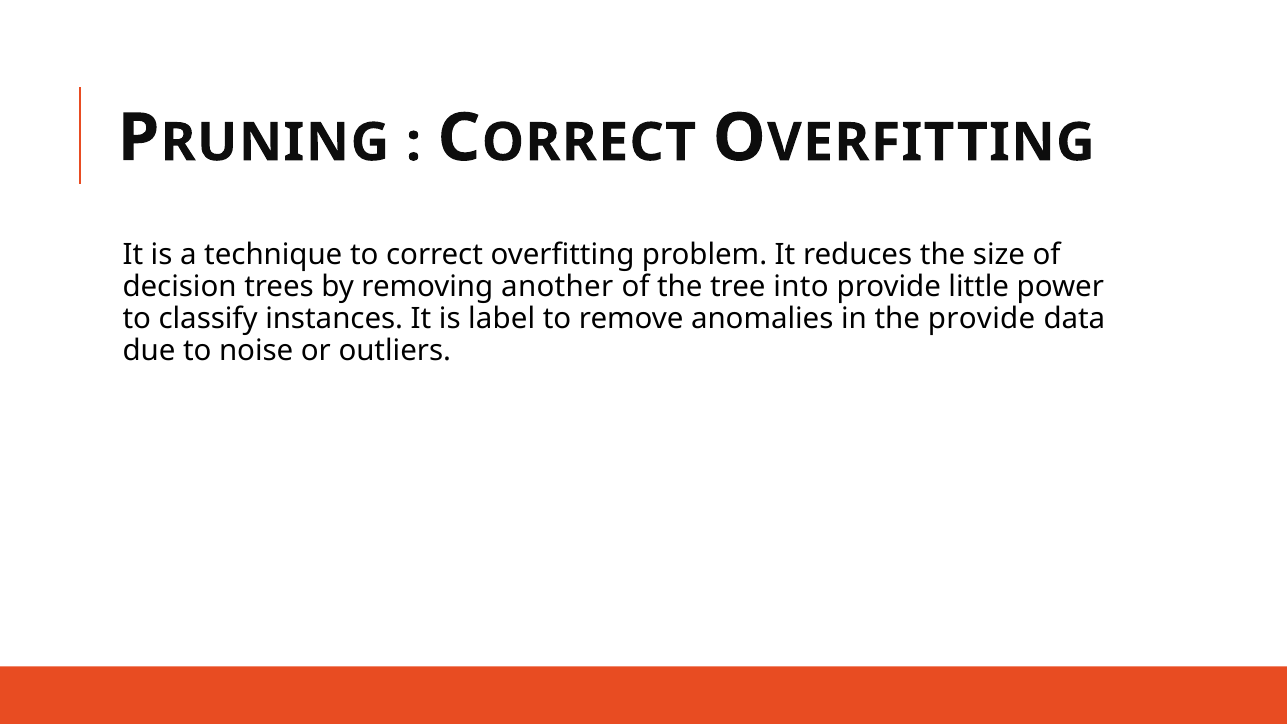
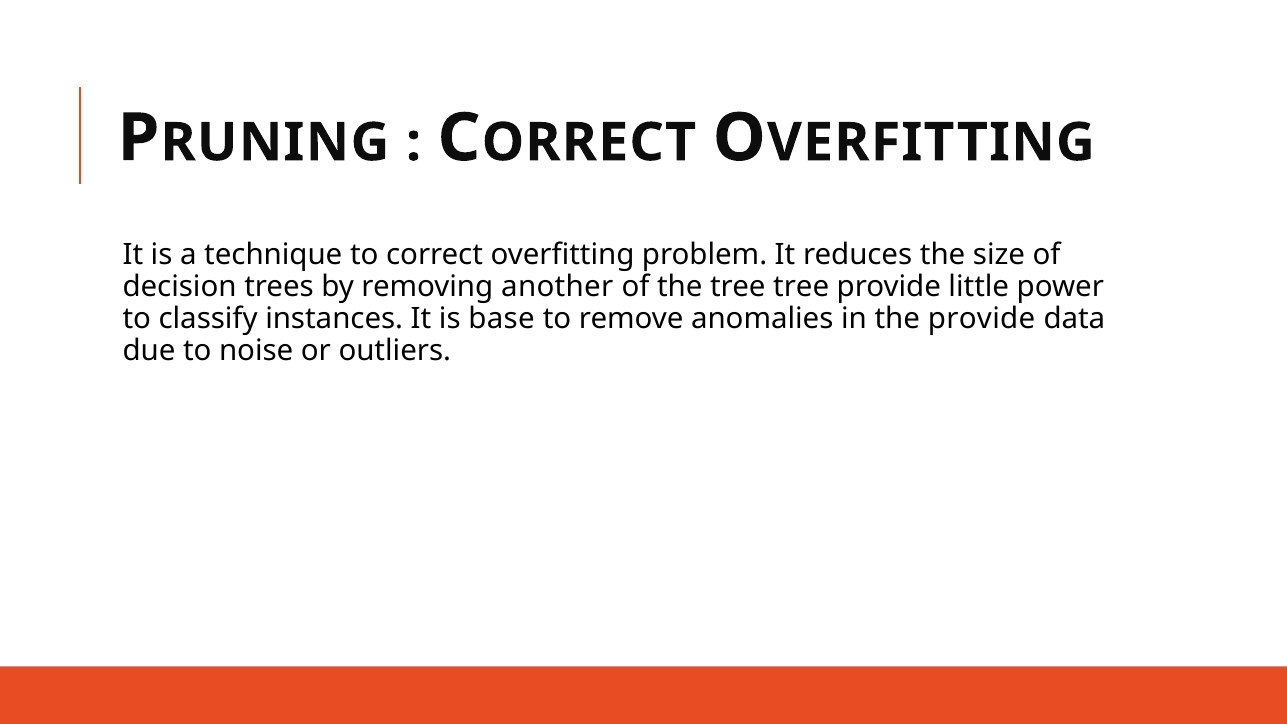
tree into: into -> tree (801, 287)
label: label -> base (502, 319)
